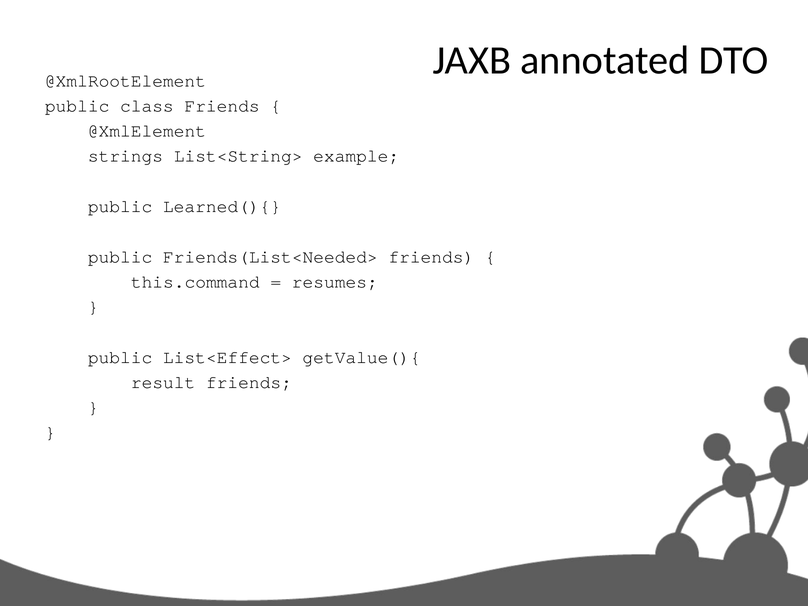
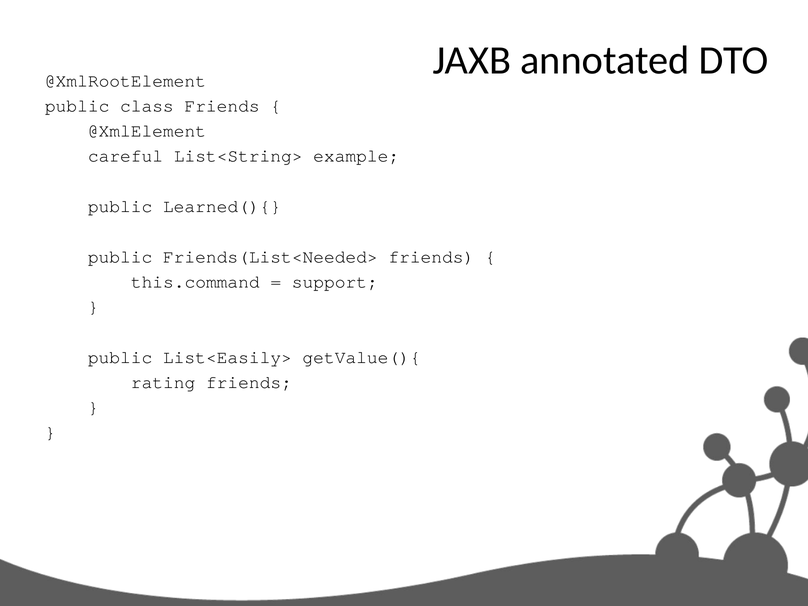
strings: strings -> careful (125, 156)
resumes: resumes -> support (335, 282)
List<Effect>: List<Effect> -> List<Easily> (227, 357)
result: result -> rating (163, 382)
